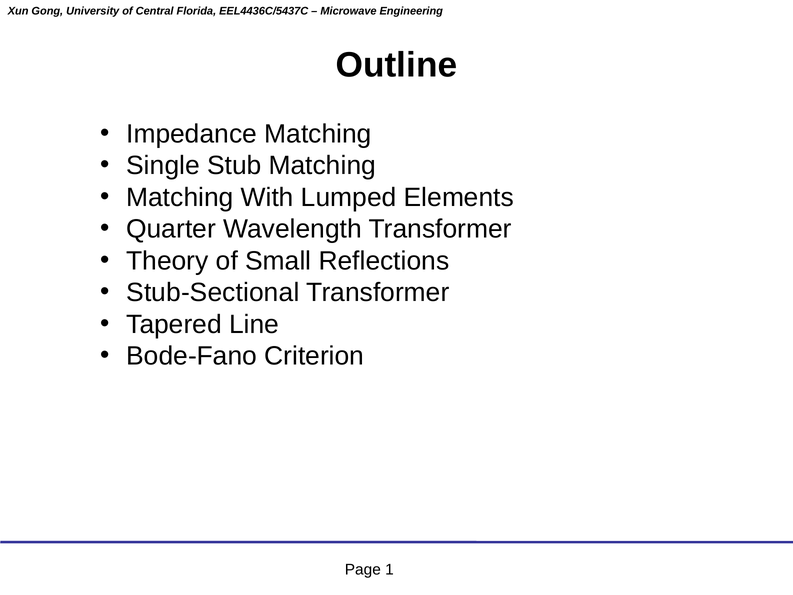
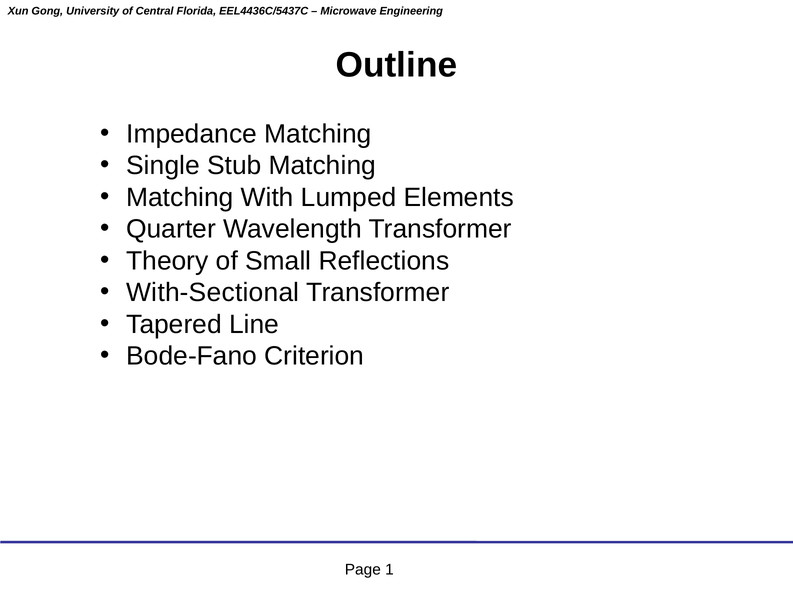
Stub-Sectional: Stub-Sectional -> With-Sectional (213, 293)
